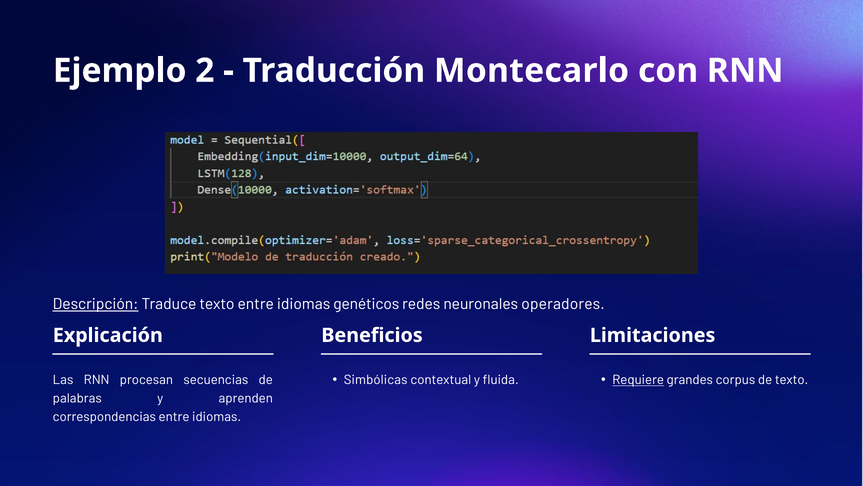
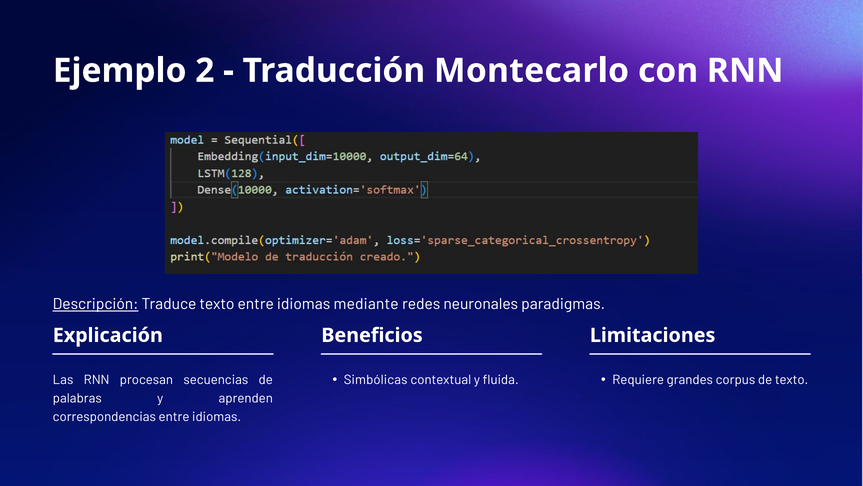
genéticos: genéticos -> mediante (366, 304)
operadores: operadores -> paradigmas (563, 304)
Requiere underline: present -> none (638, 380)
